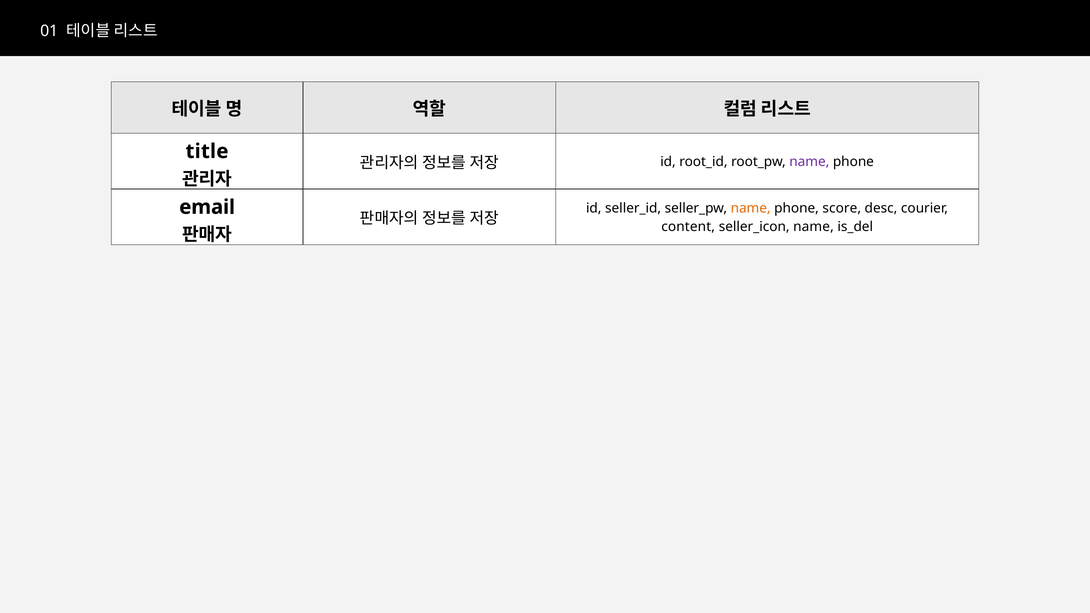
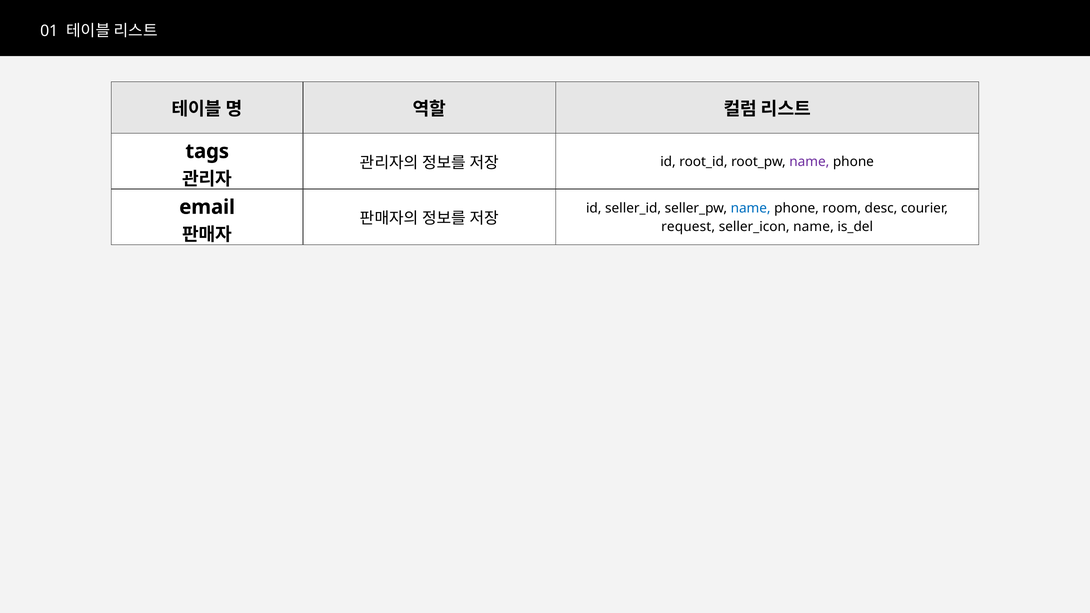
title: title -> tags (207, 151)
name colour: orange -> blue (751, 208)
score: score -> room (842, 208)
content: content -> request (688, 227)
